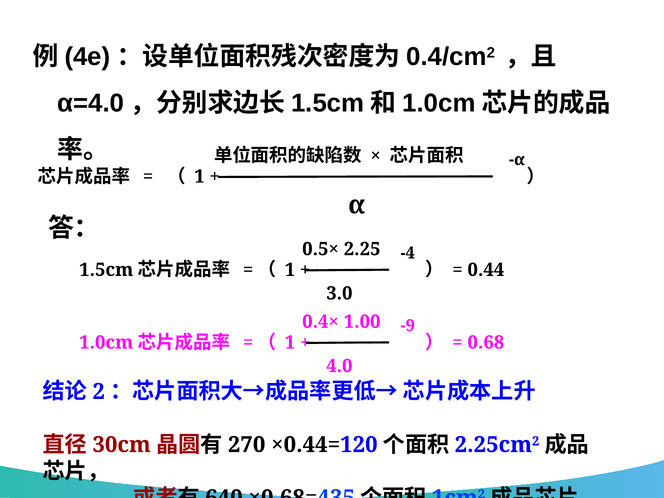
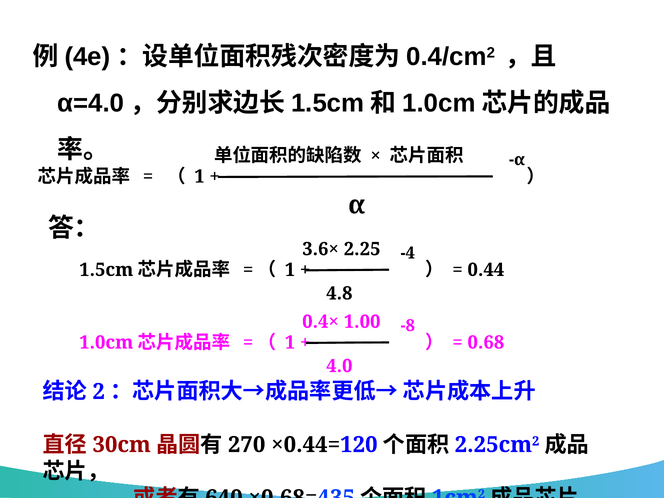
0.5×: 0.5× -> 3.6× (321, 249)
3.0: 3.0 -> 4.8 (339, 293)
-9: -9 -> -8 (408, 326)
